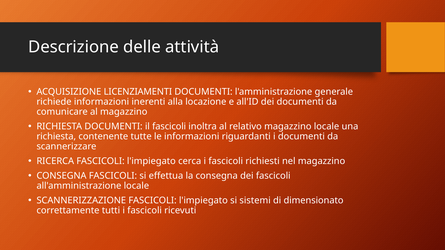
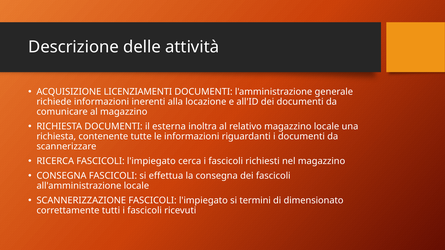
il fascicoli: fascicoli -> esterna (169, 127)
sistemi: sistemi -> termini (255, 201)
